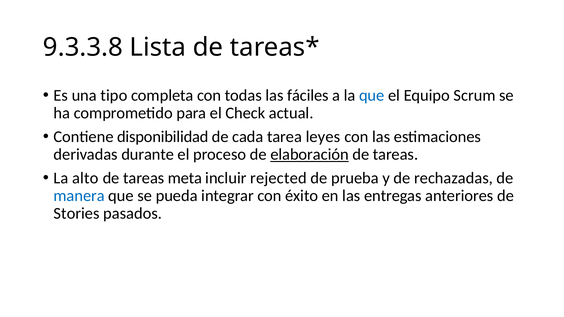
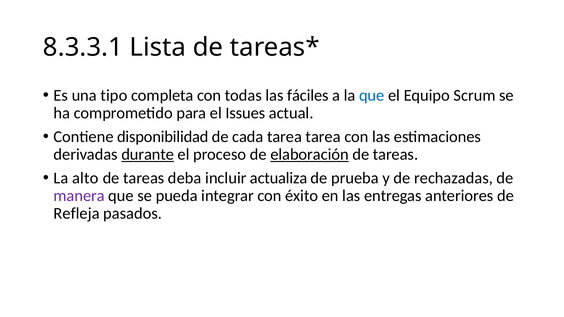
9.3.3.8: 9.3.3.8 -> 8.3.3.1 (83, 47)
Check: Check -> Issues (245, 113)
tarea leyes: leyes -> tarea (323, 137)
durante underline: none -> present (148, 155)
meta: meta -> deba (185, 178)
rejected: rejected -> actualiza (279, 178)
manera colour: blue -> purple (79, 196)
Stories: Stories -> Refleja (77, 214)
